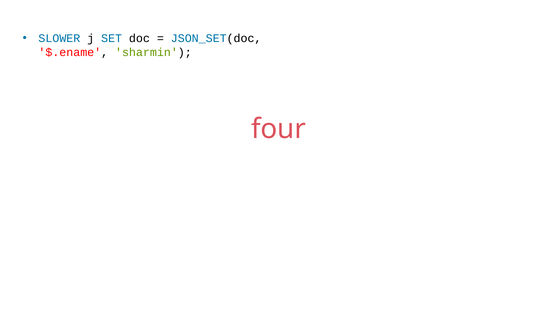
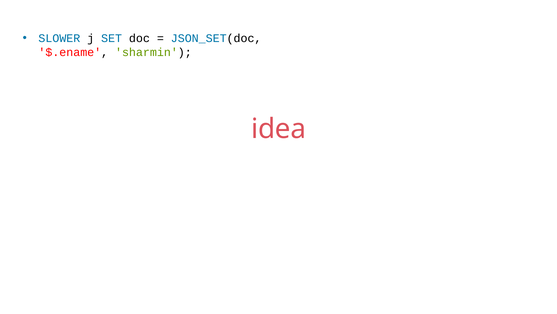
four: four -> idea (279, 129)
